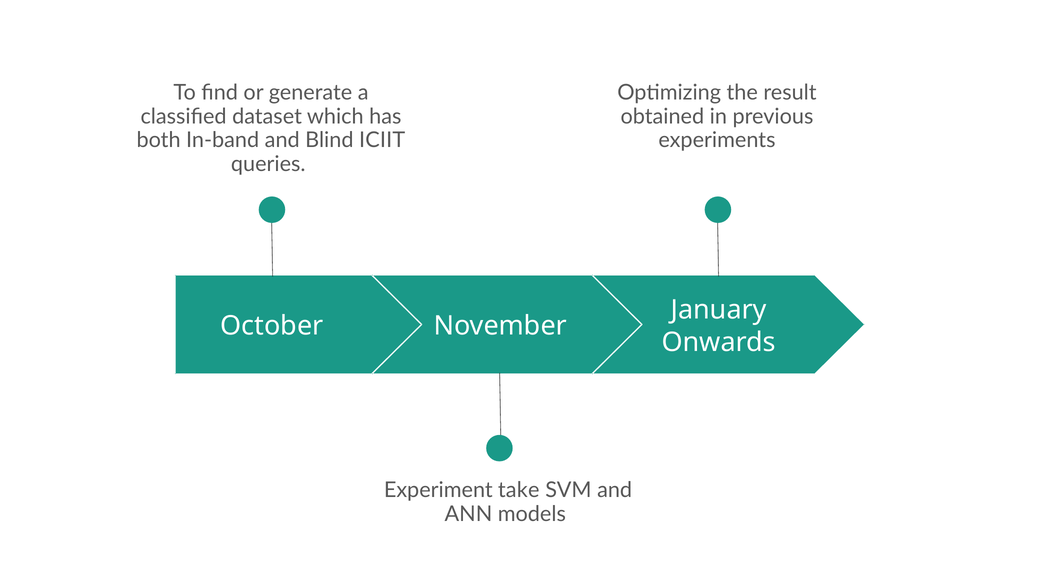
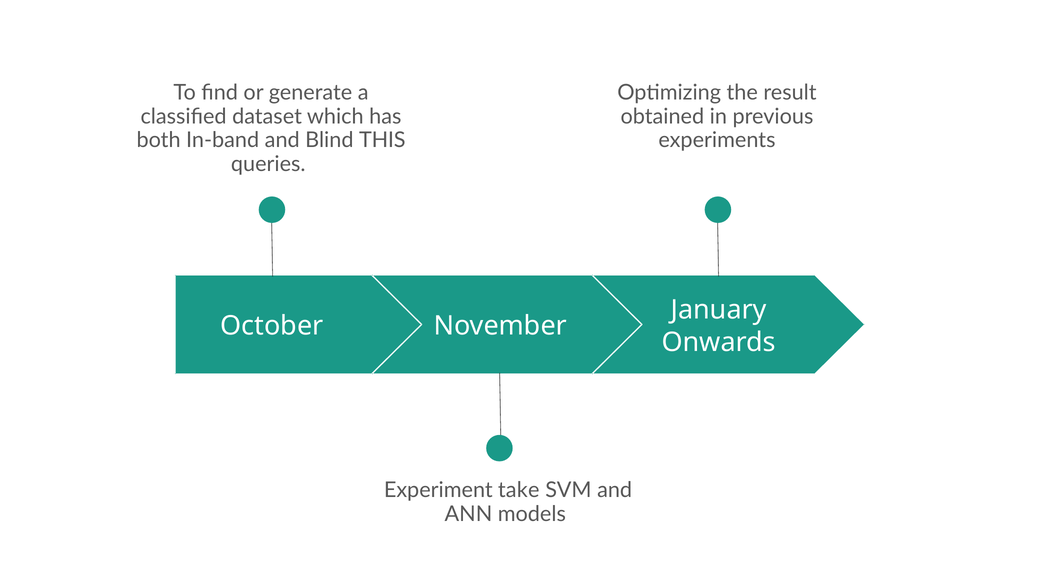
ICIIT: ICIIT -> THIS (382, 140)
